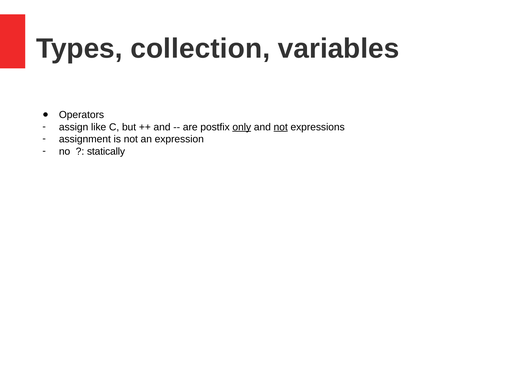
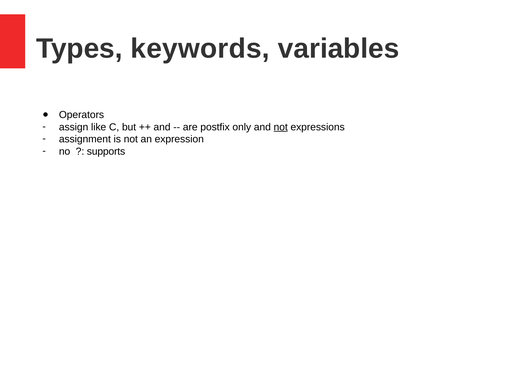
collection: collection -> keywords (200, 49)
only underline: present -> none (242, 127)
statically: statically -> supports (106, 152)
